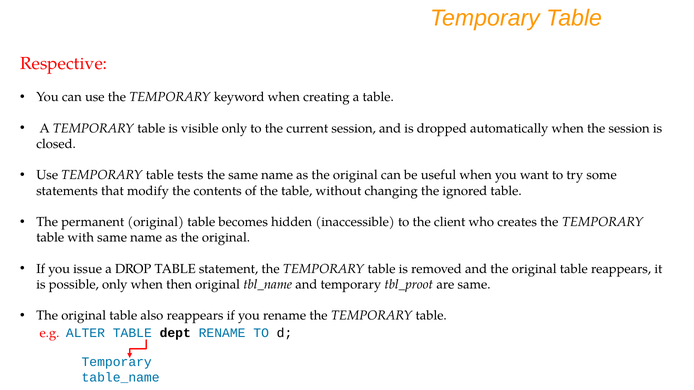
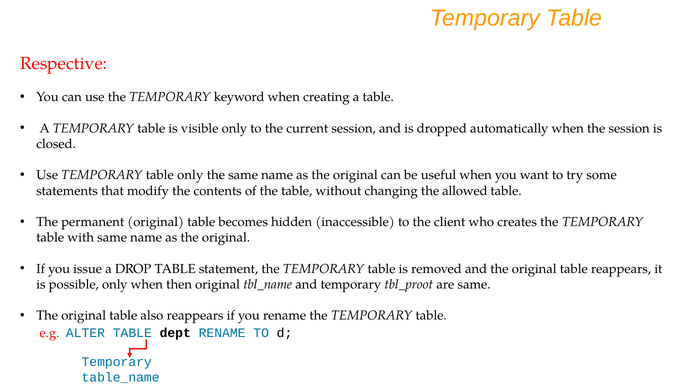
table tests: tests -> only (190, 175)
ignored: ignored -> allowed (465, 191)
